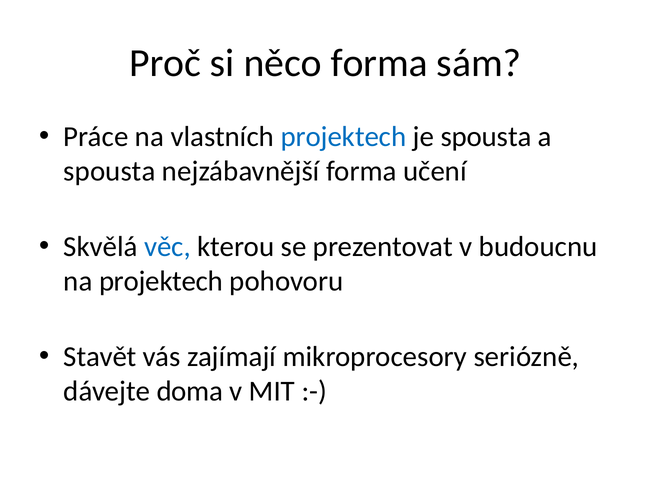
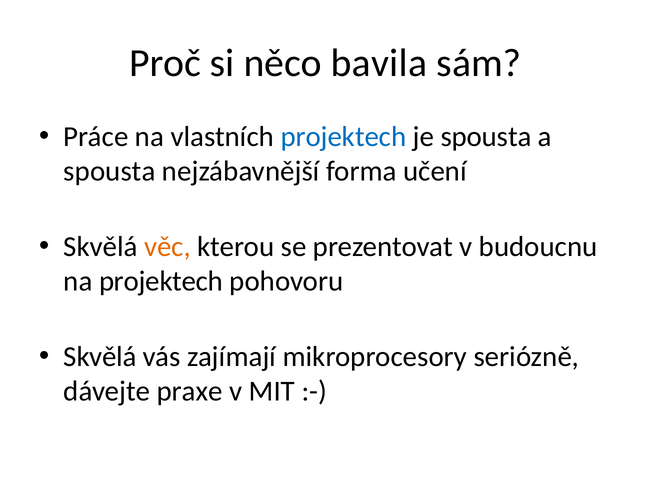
něco forma: forma -> bavila (379, 63)
věc colour: blue -> orange (167, 247)
Stavět: Stavět -> Skvělá (100, 357)
doma: doma -> praxe (190, 391)
